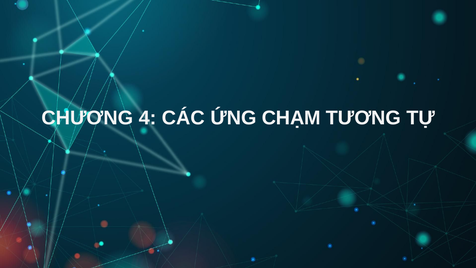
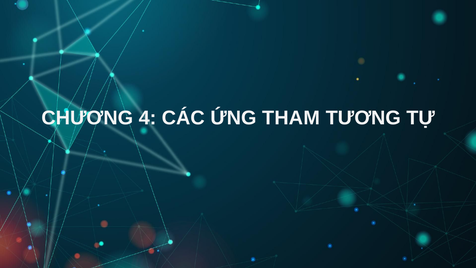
CHẠM: CHẠM -> THAM (291, 118)
